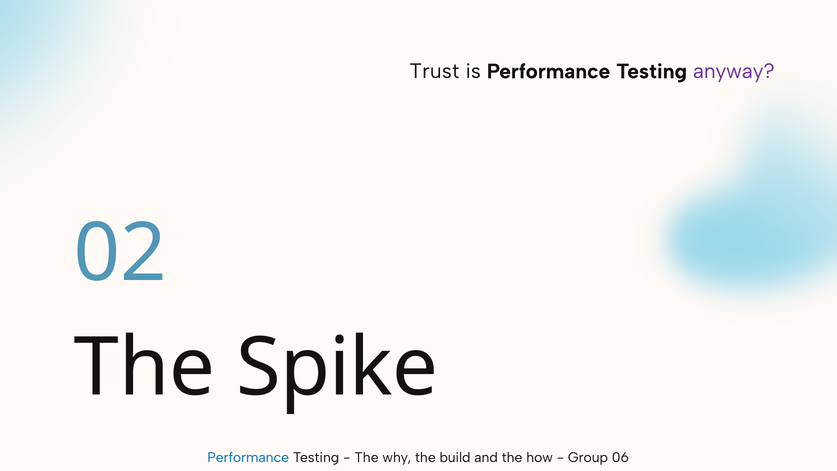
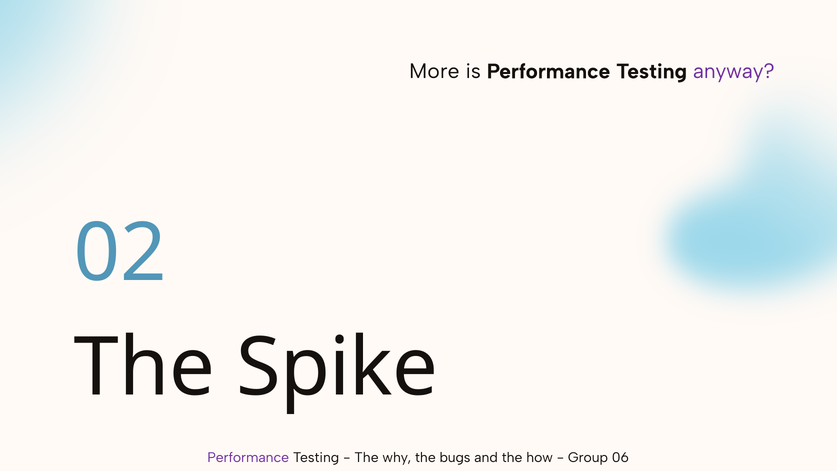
Trust: Trust -> More (434, 71)
Performance colour: blue -> purple (248, 457)
build: build -> bugs (455, 457)
